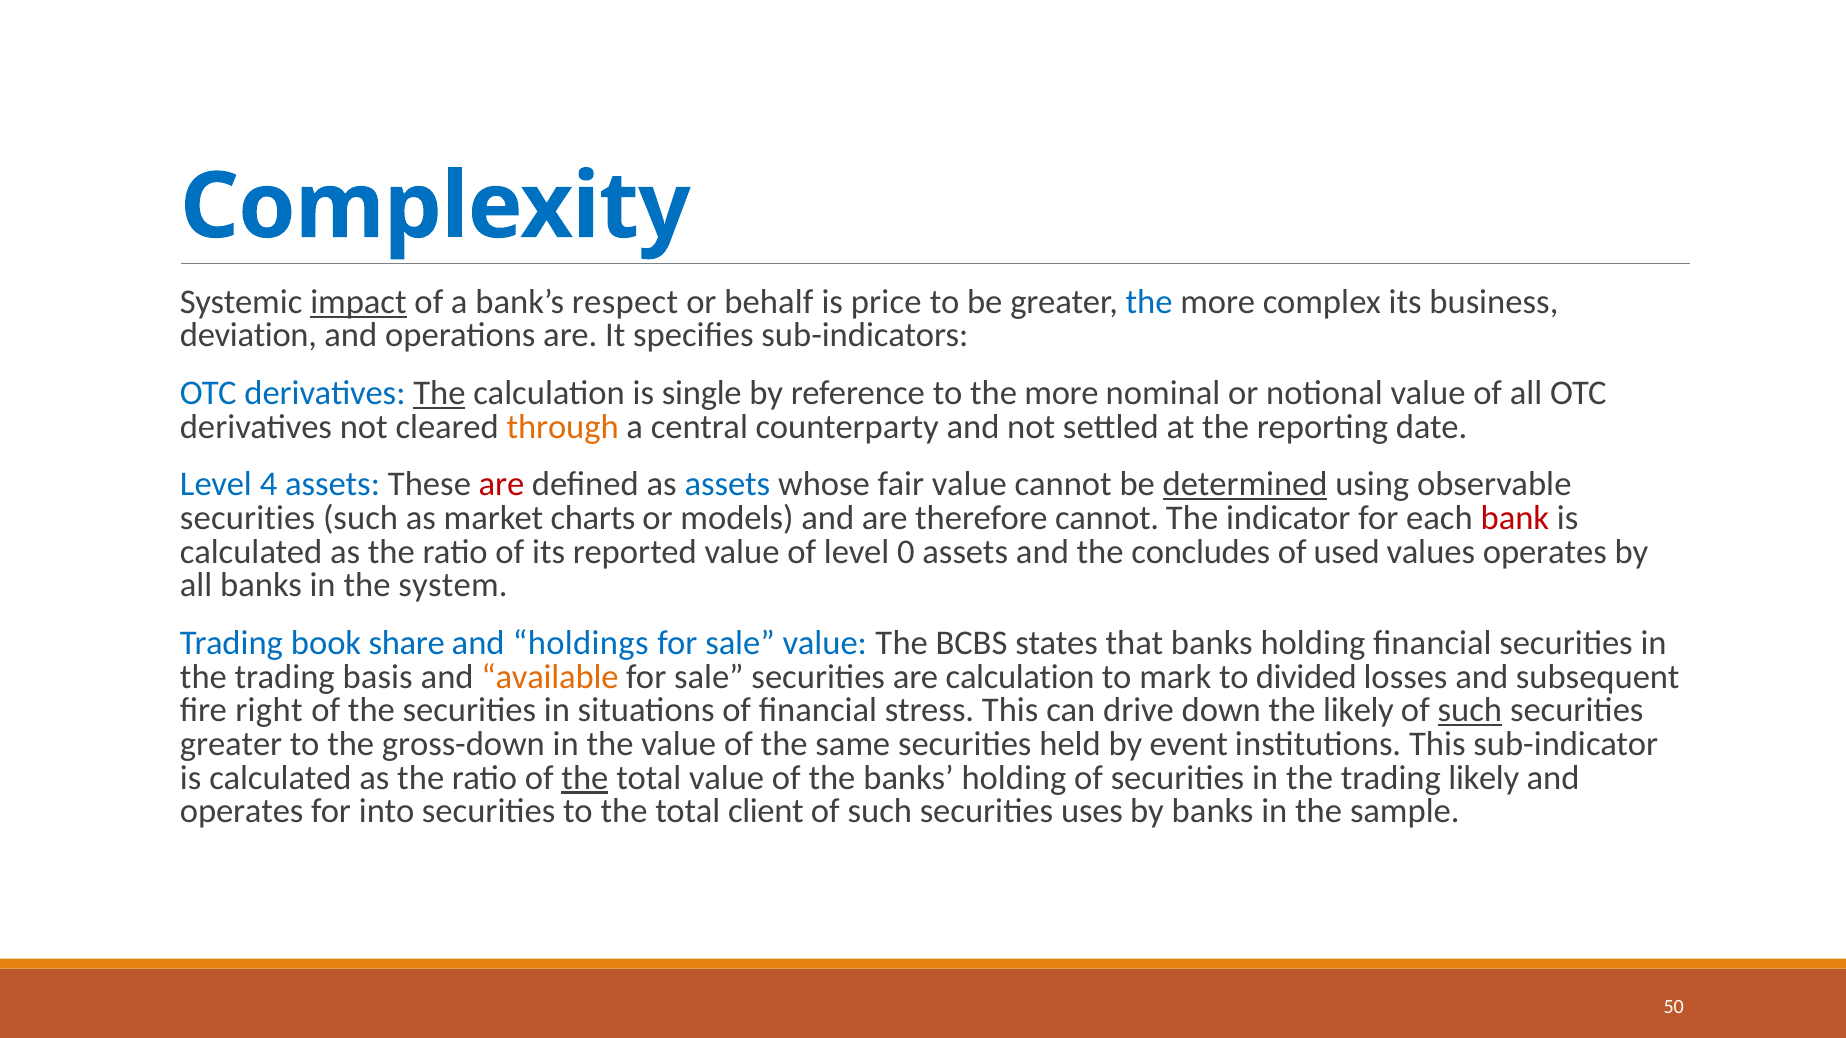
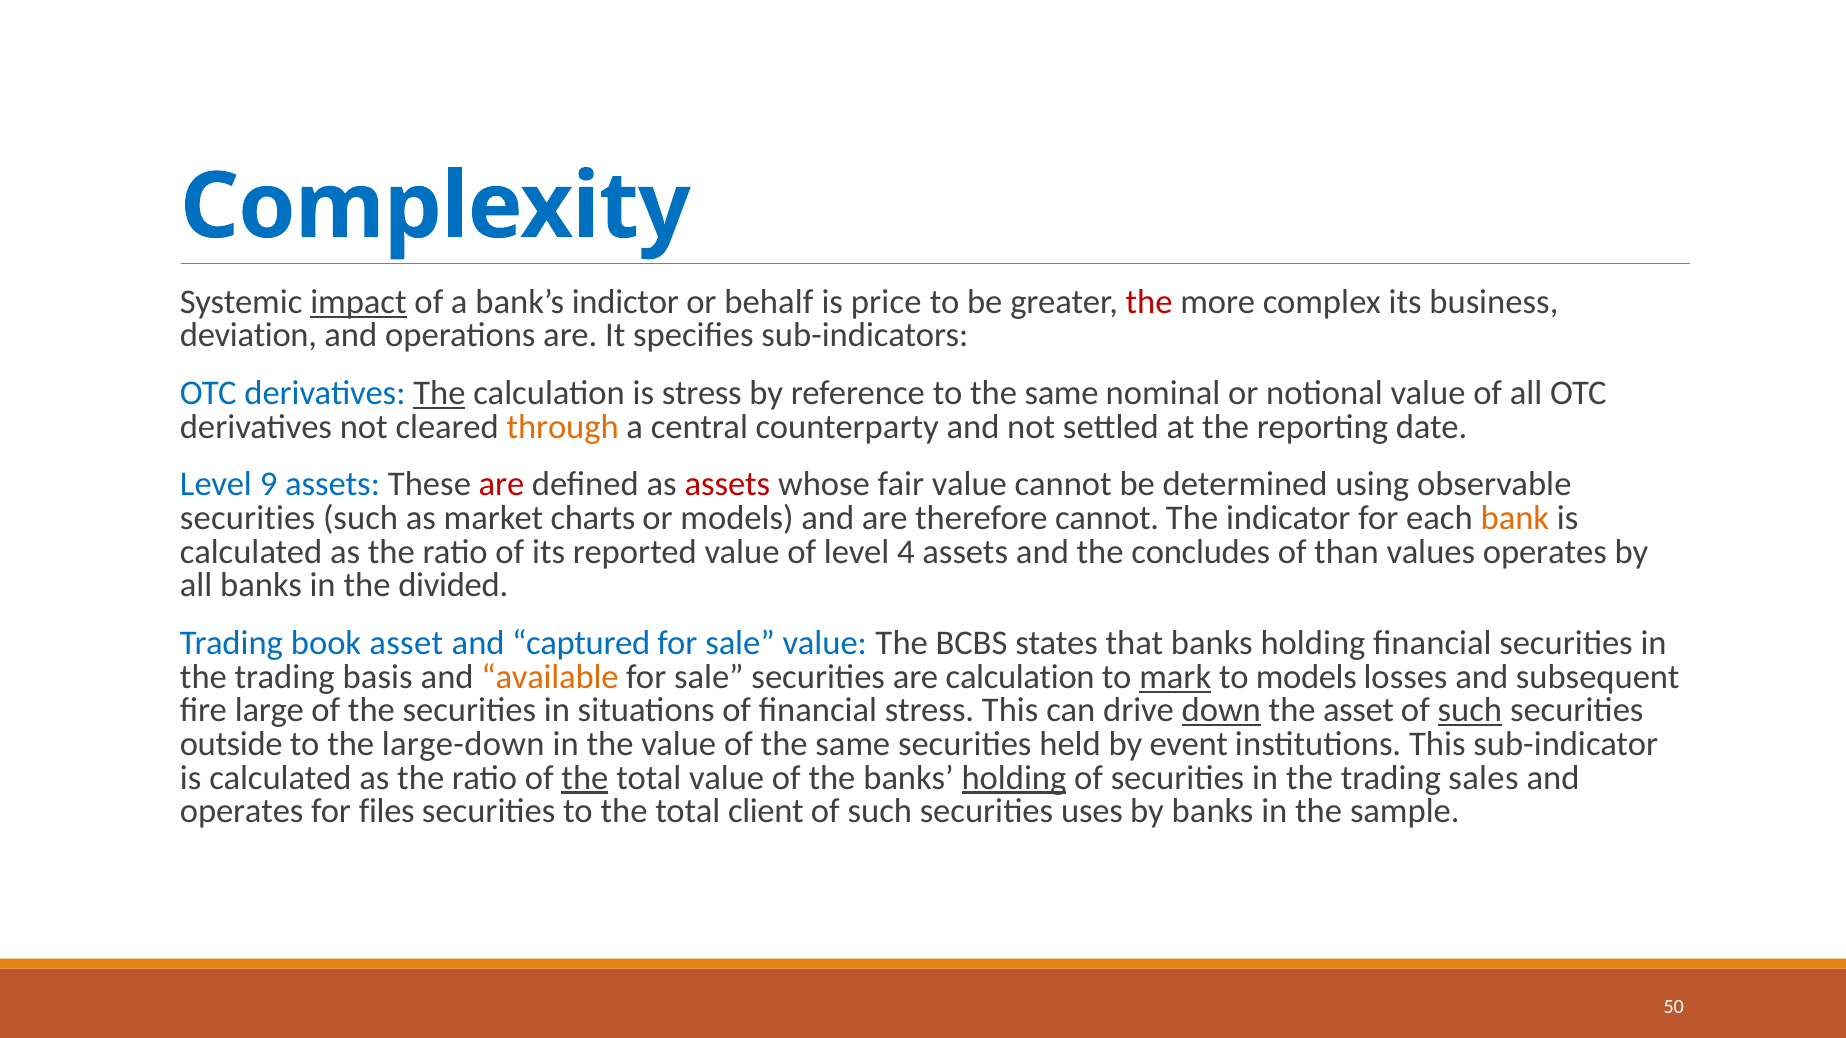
respect: respect -> indictor (625, 302)
the colour: blue -> red (1149, 302)
is single: single -> stress (702, 393)
to the more: more -> same (1062, 393)
4: 4 -> 9 (269, 485)
assets colour: blue -> red (727, 485)
determined underline: present -> none (1245, 485)
bank colour: red -> orange (1515, 518)
0: 0 -> 4 (906, 552)
used: used -> than (1346, 552)
system: system -> divided (453, 586)
book share: share -> asset (406, 643)
holdings: holdings -> captured (581, 643)
mark underline: none -> present (1175, 677)
to divided: divided -> models (1306, 677)
right: right -> large (269, 711)
down underline: none -> present (1221, 711)
the likely: likely -> asset (1359, 711)
greater: greater -> outside (231, 744)
gross-down: gross-down -> large-down (463, 744)
holding underline: none -> present (1014, 778)
trading likely: likely -> sales (1484, 778)
into: into -> files (387, 812)
